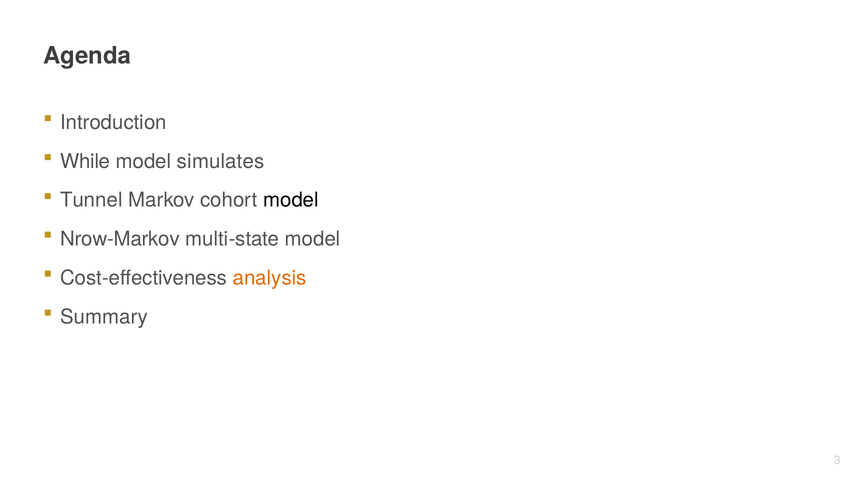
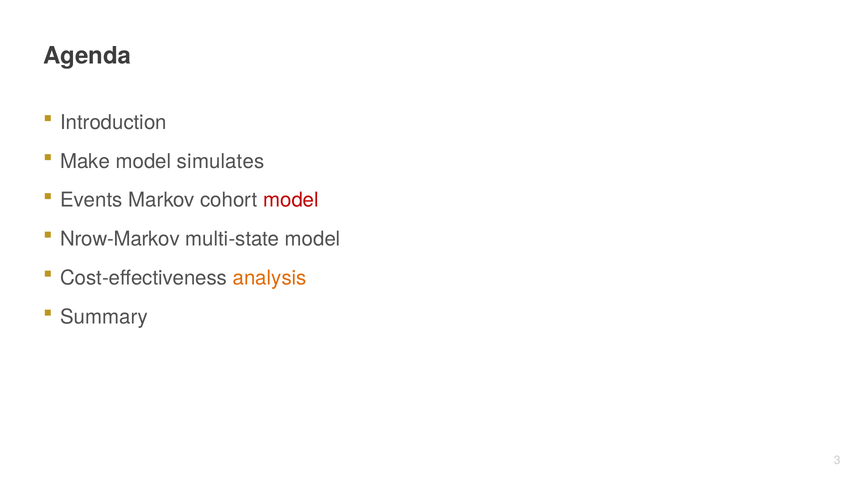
While: While -> Make (85, 161)
Tunnel: Tunnel -> Events (91, 200)
model colour: black -> red (291, 200)
